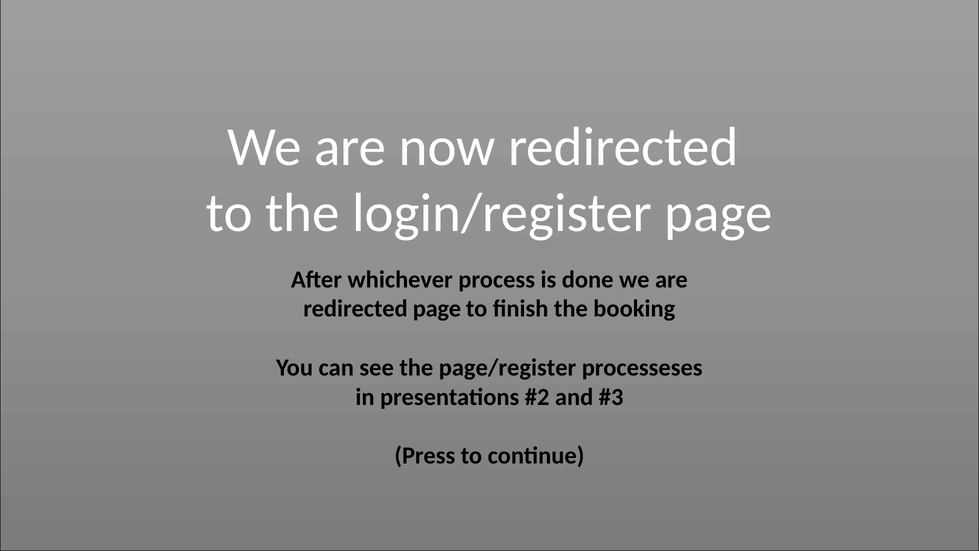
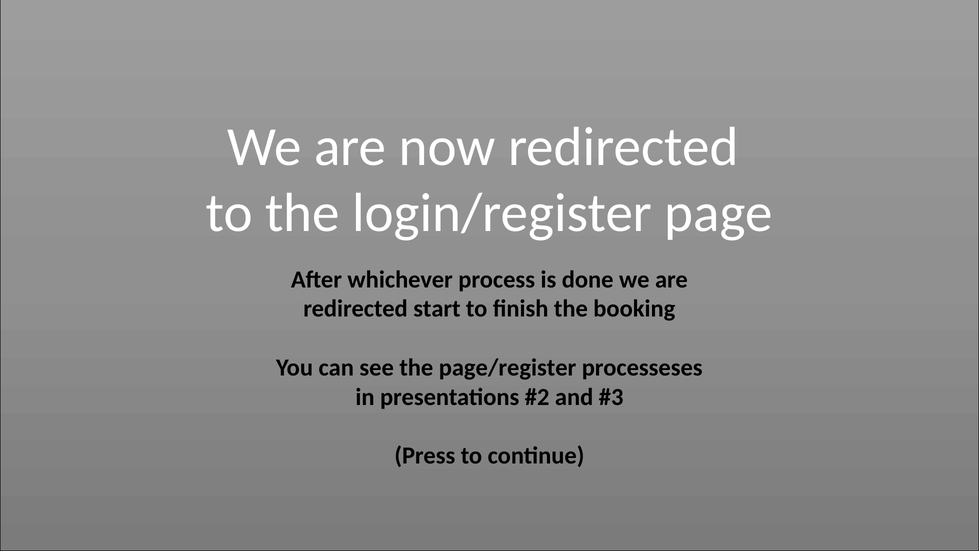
redirected page: page -> start (437, 309)
